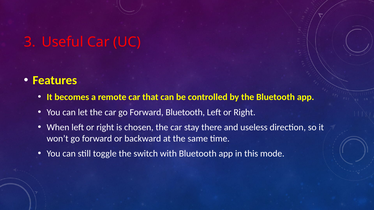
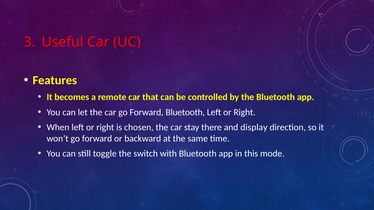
useless: useless -> display (254, 128)
